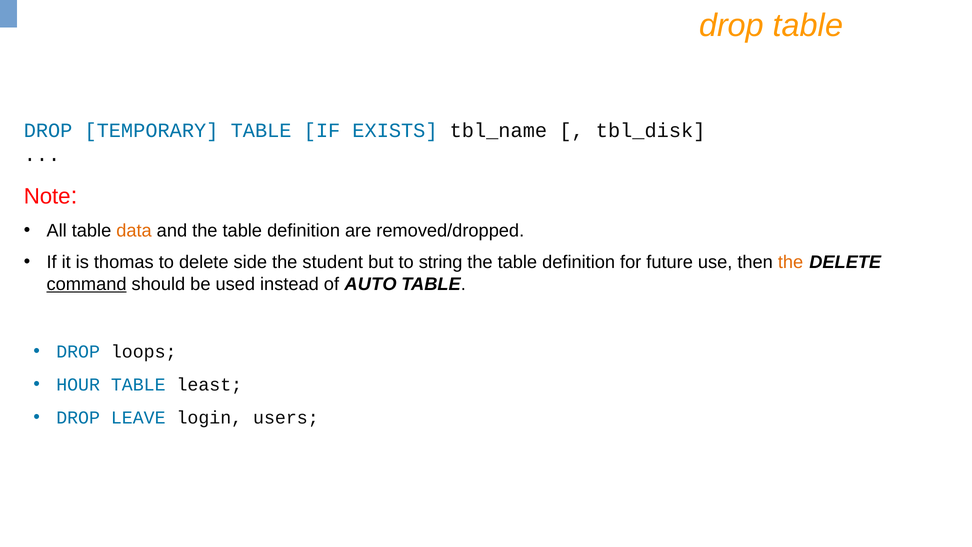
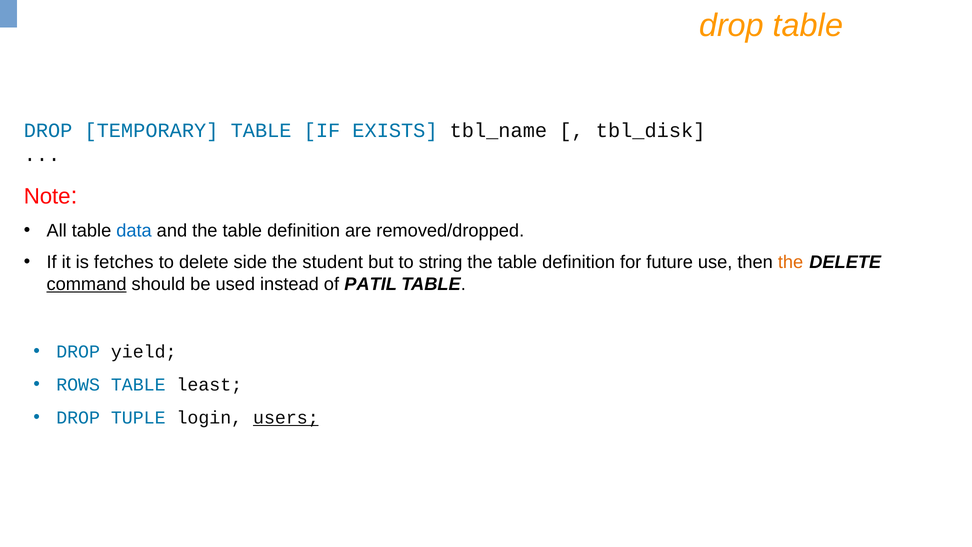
data colour: orange -> blue (134, 230)
thomas: thomas -> fetches (124, 262)
AUTO: AUTO -> PATIL (371, 284)
loops: loops -> yield (144, 352)
HOUR: HOUR -> ROWS (78, 385)
LEAVE: LEAVE -> TUPLE (138, 417)
users underline: none -> present (286, 417)
